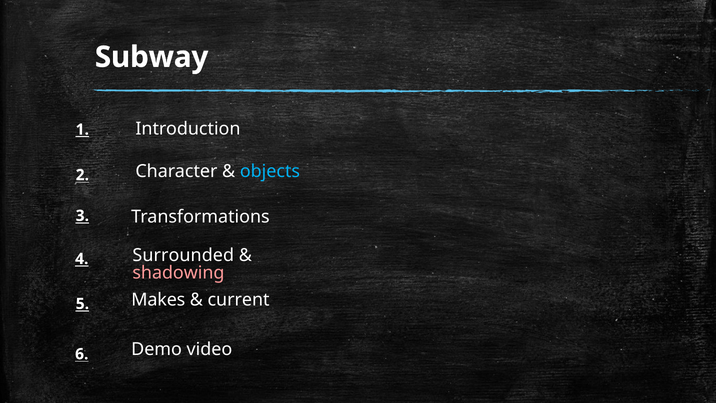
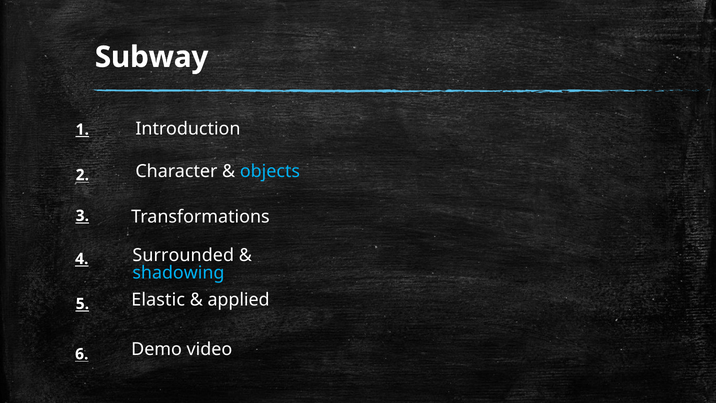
shadowing colour: pink -> light blue (178, 273)
Makes: Makes -> Elastic (158, 300)
current: current -> applied (239, 300)
